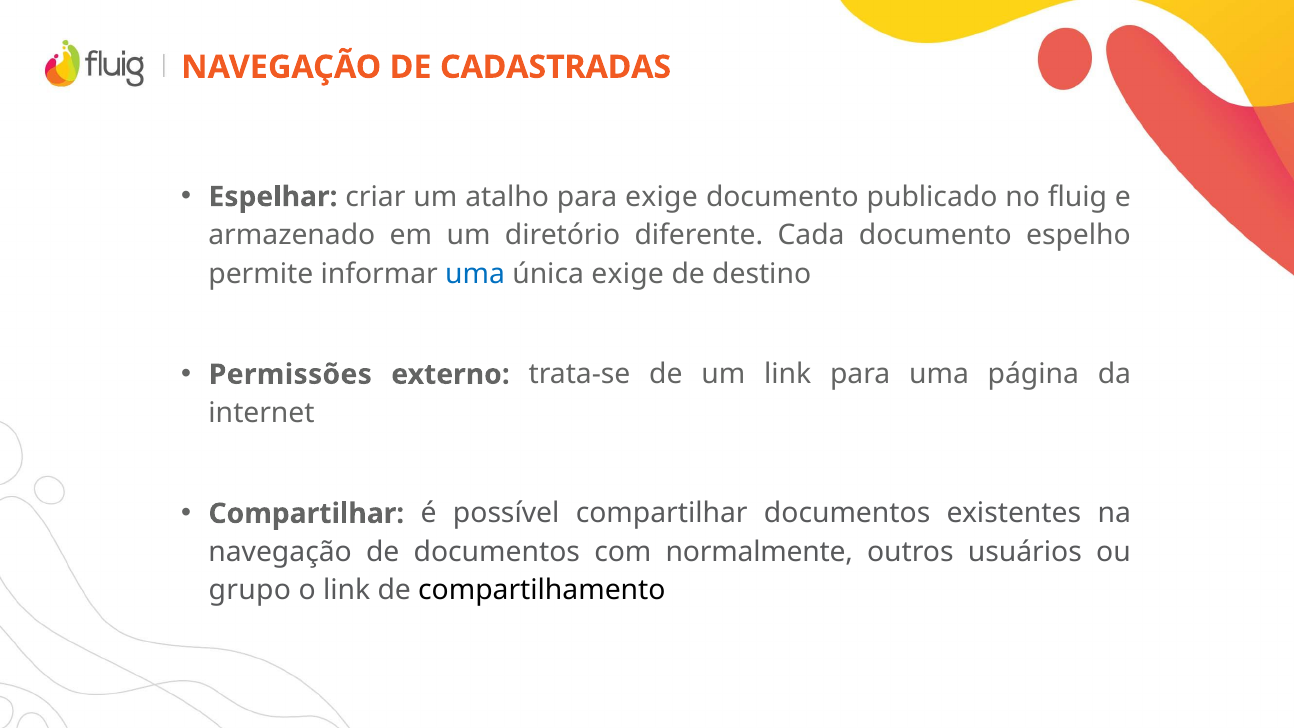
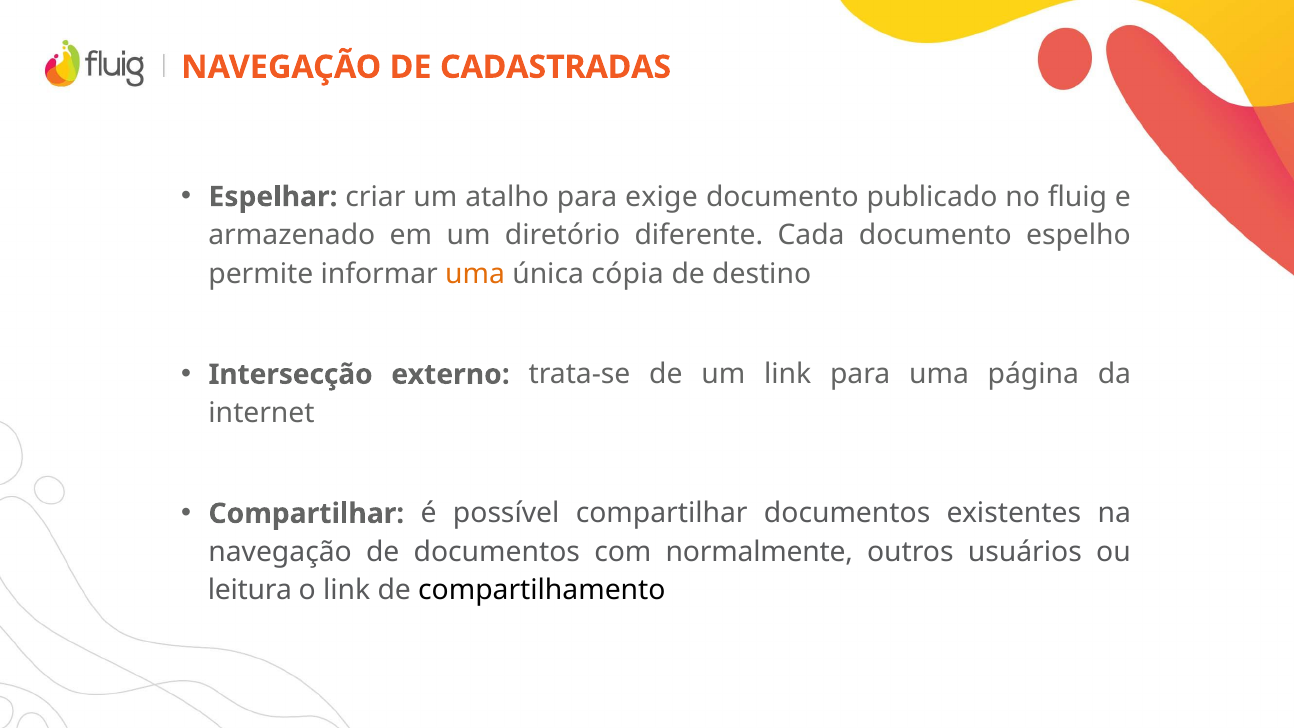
uma colour: blue -> orange (475, 274)
única exige: exige -> cópia (628, 274)
Permissões: Permissões -> Intersecção (291, 375)
grupo: grupo -> leitura (250, 591)
